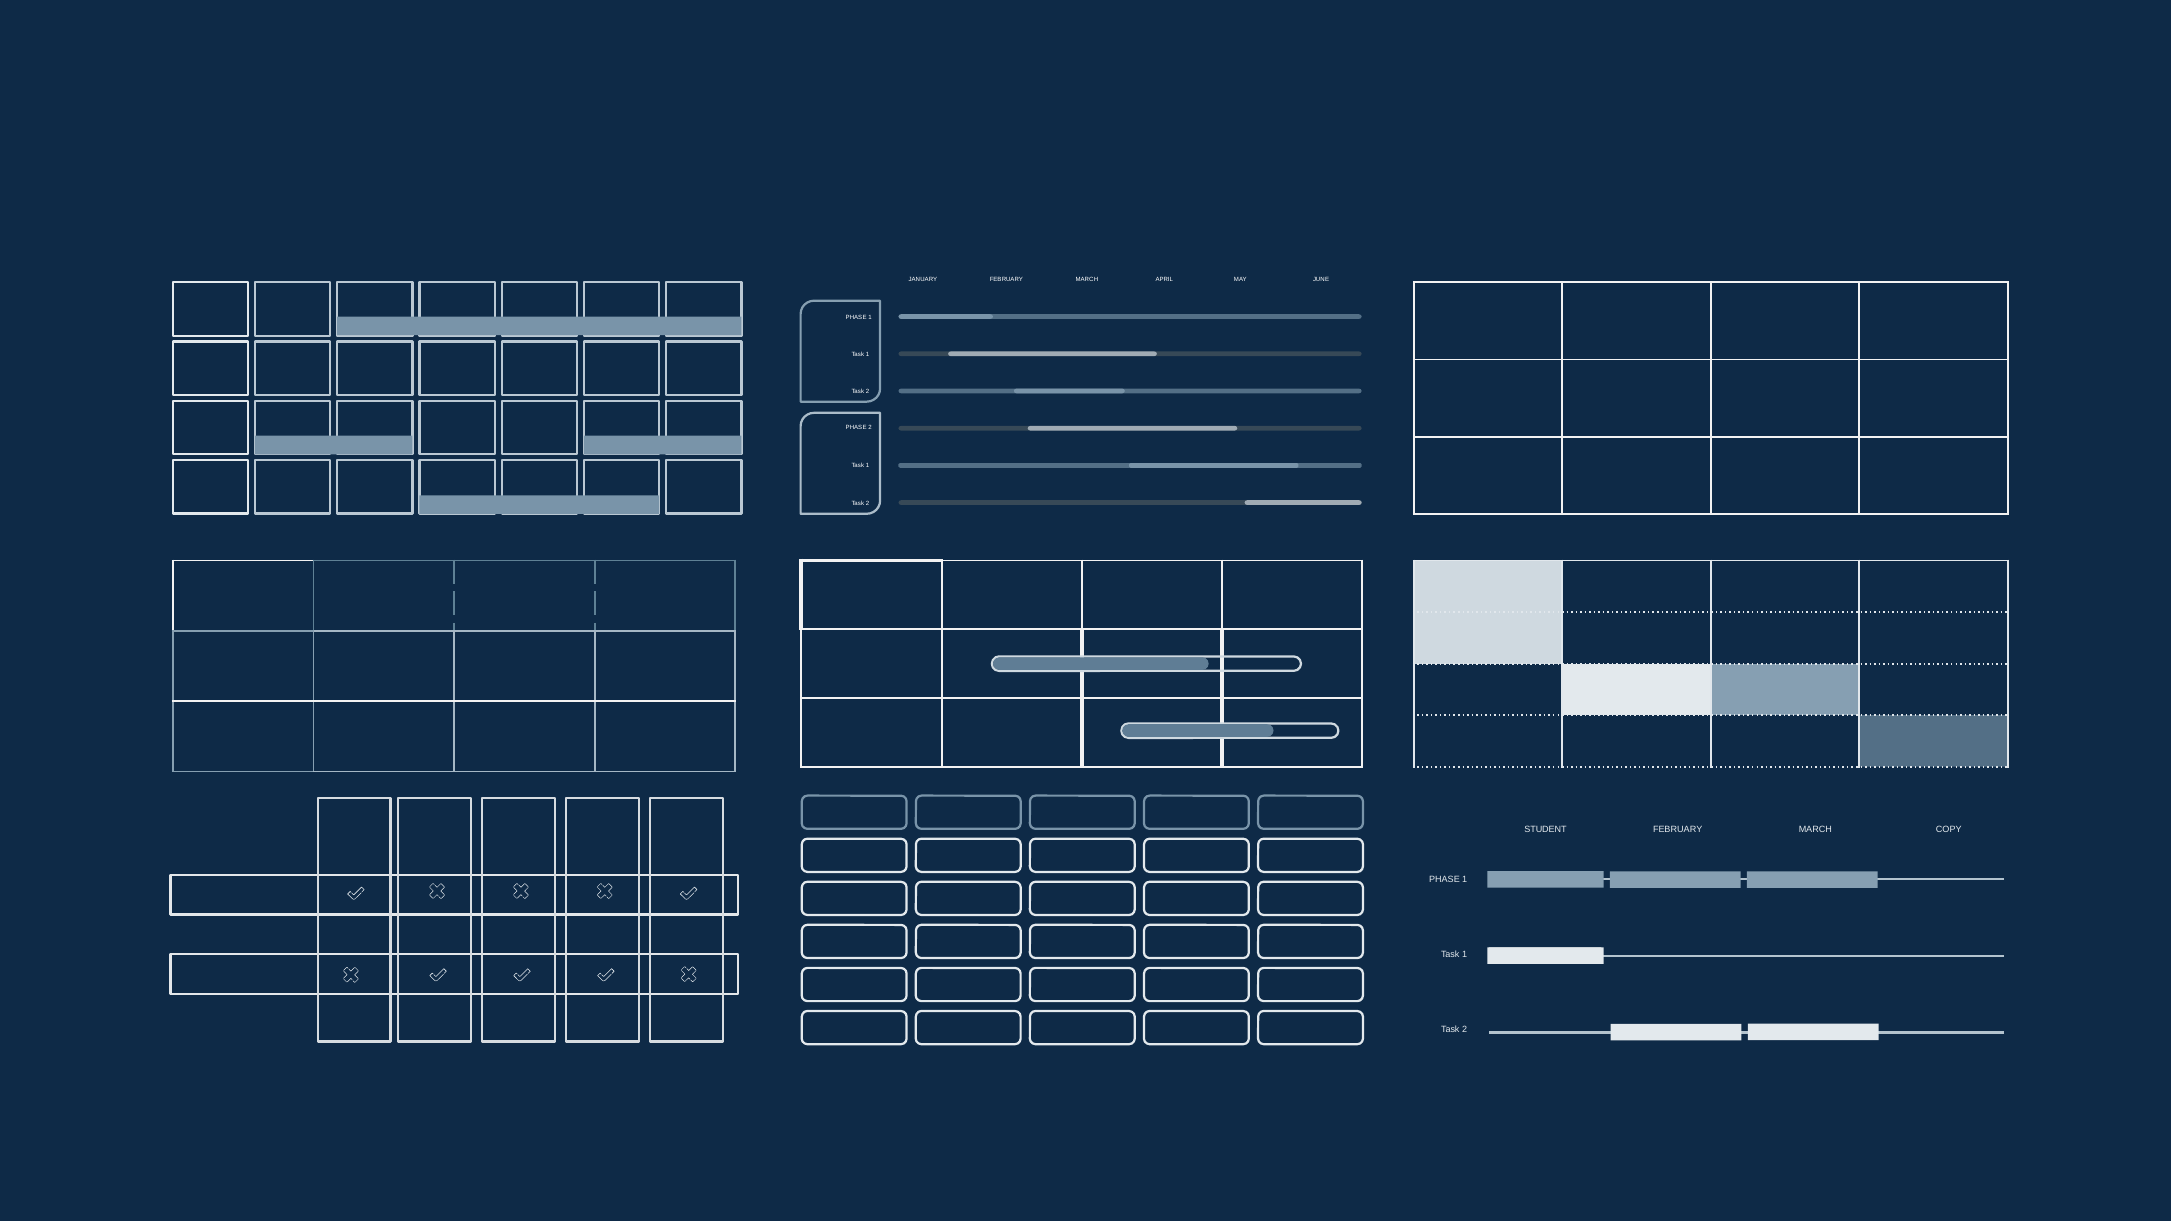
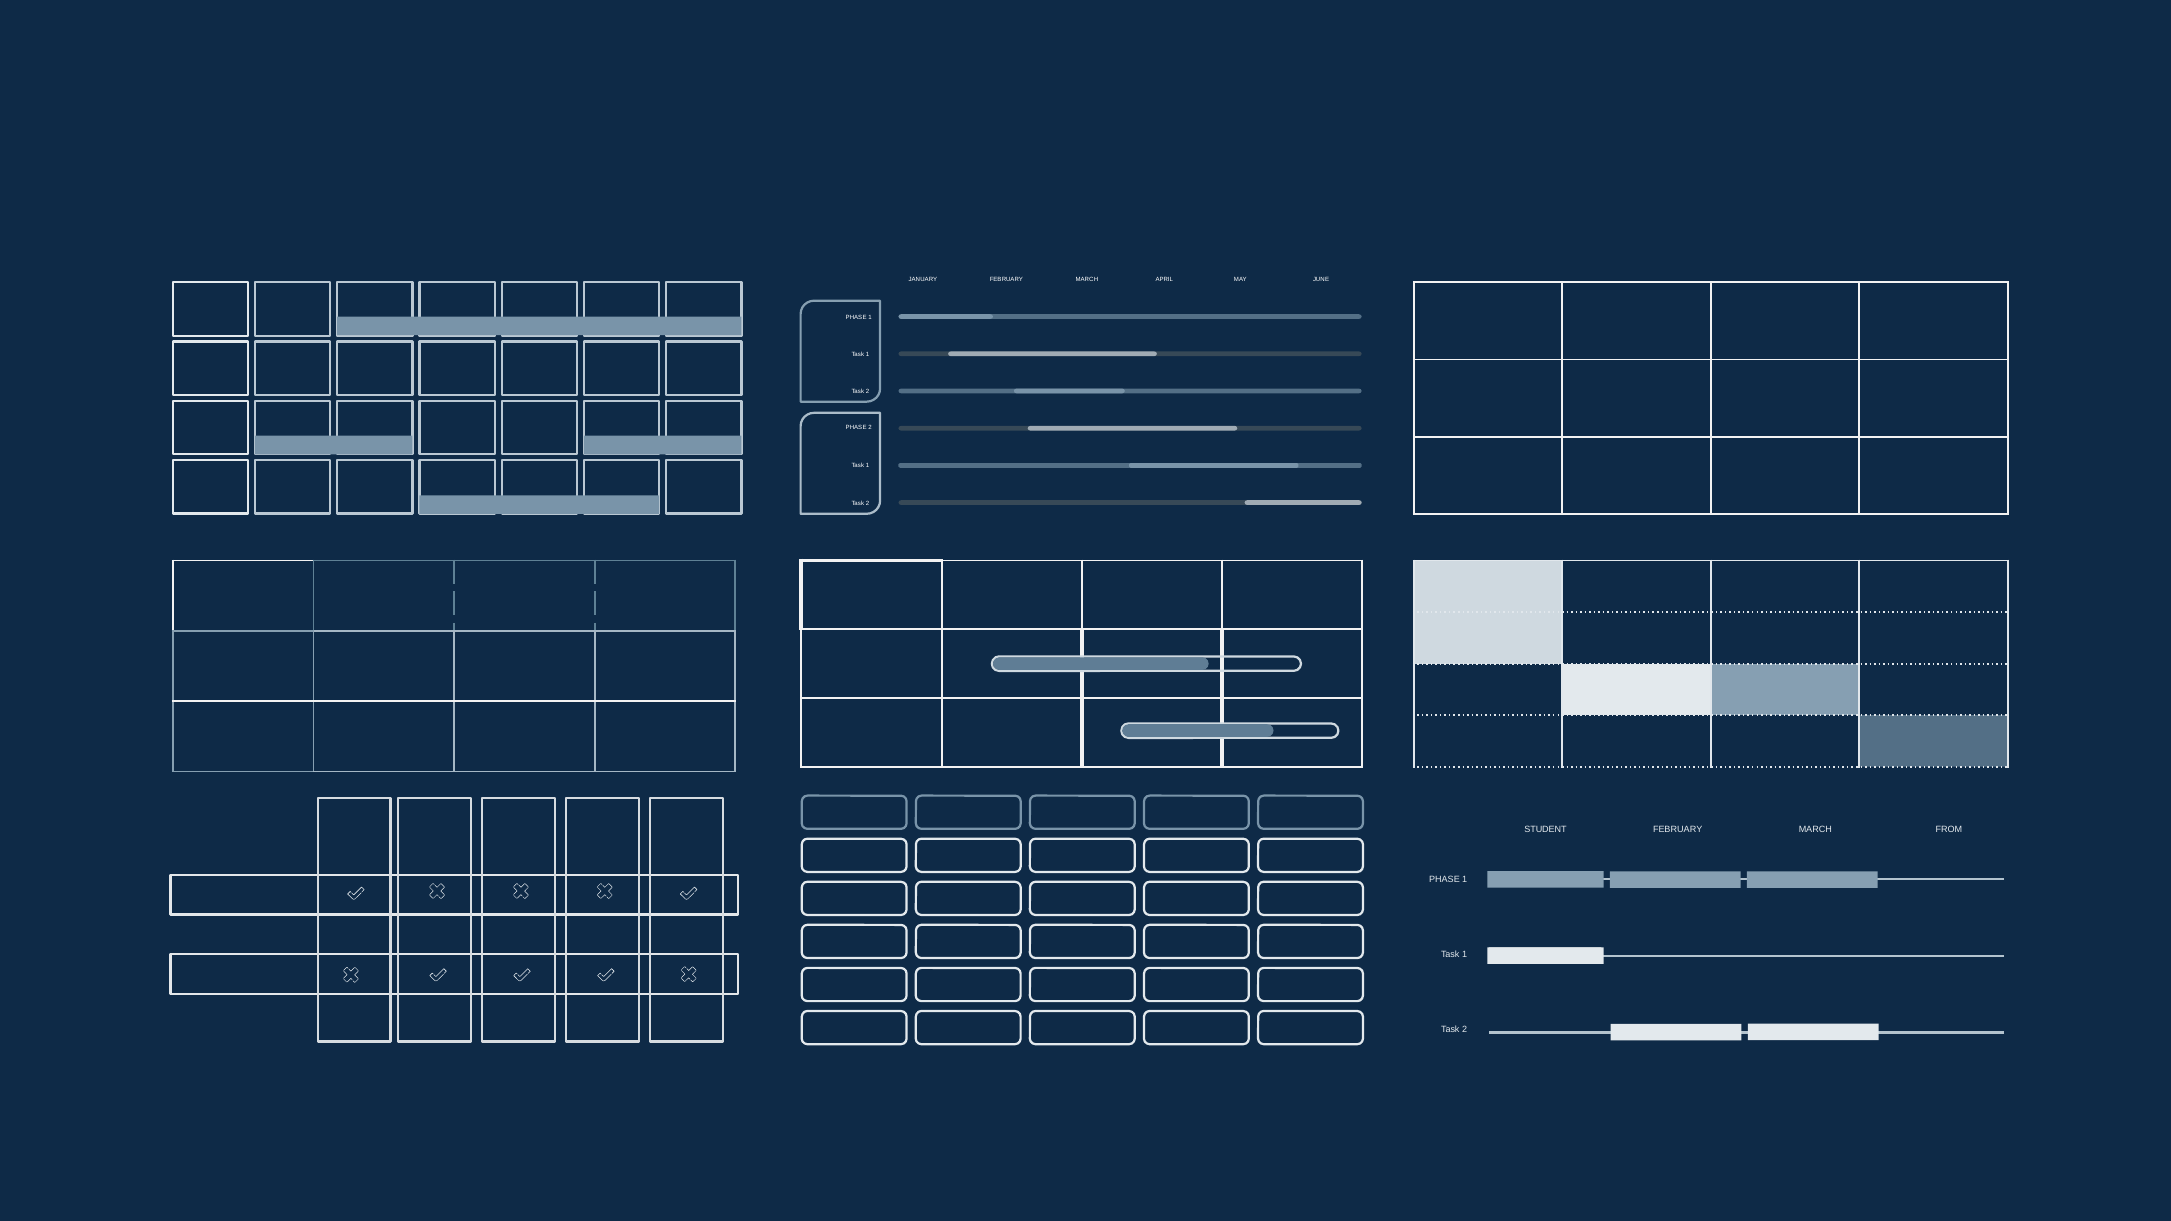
COPY: COPY -> FROM (1949, 830)
